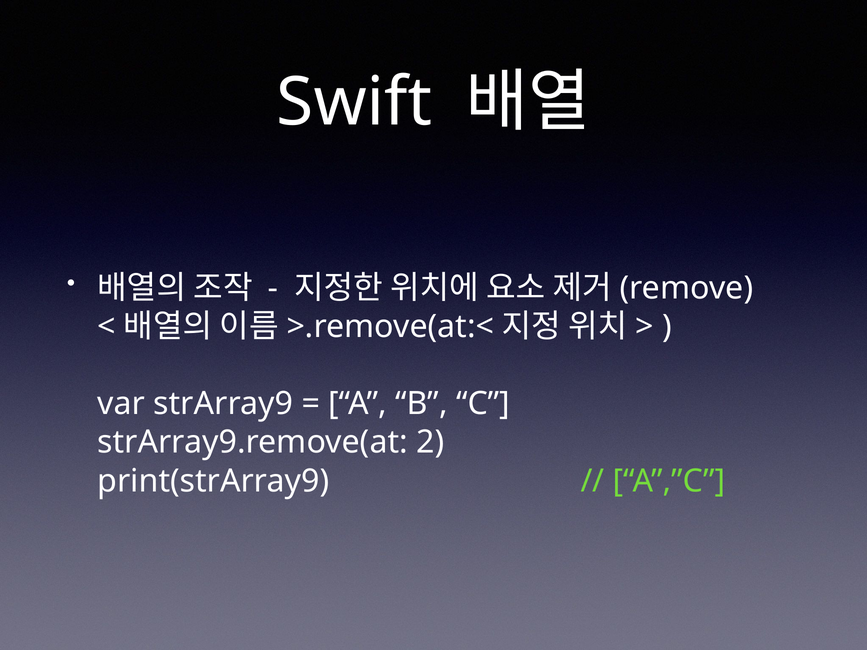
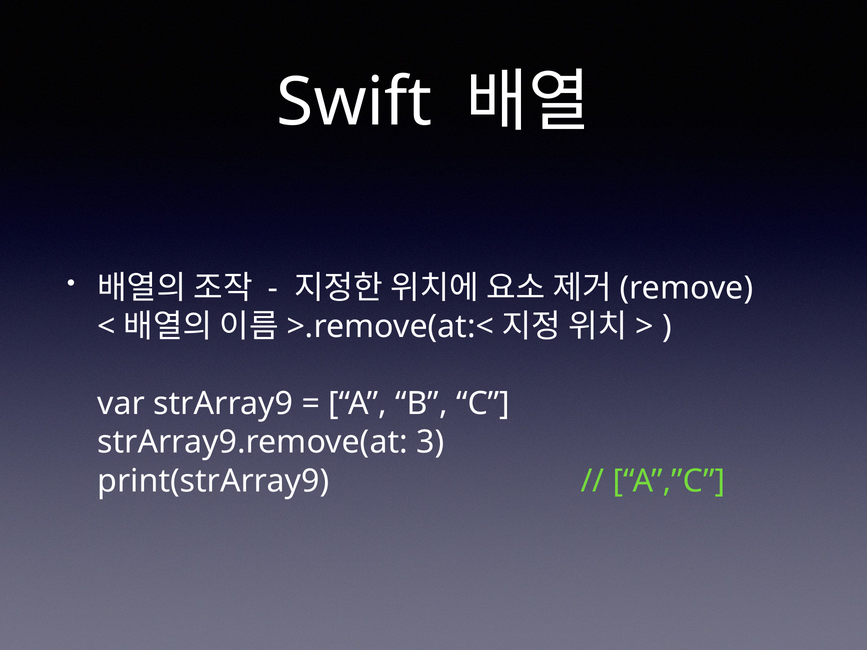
2: 2 -> 3 (430, 442)
